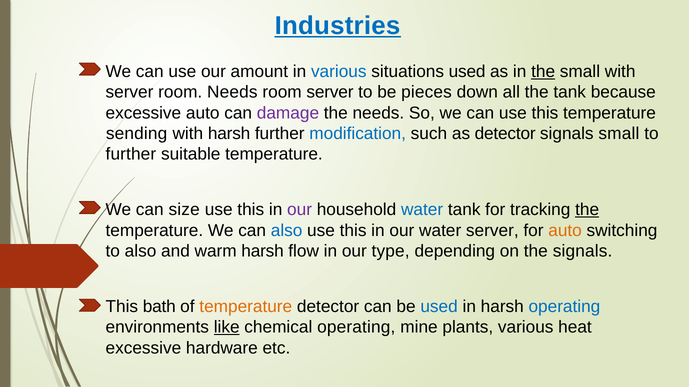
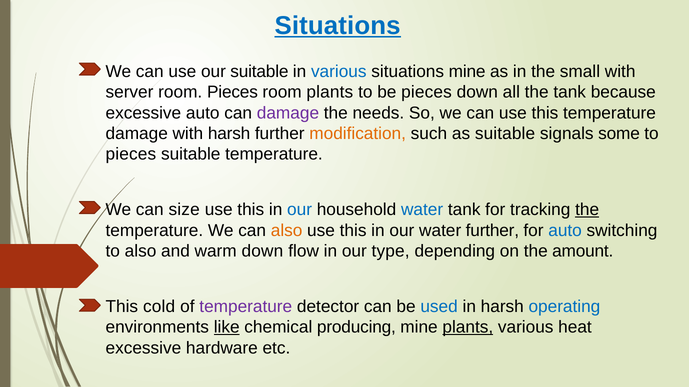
Industries: Industries -> Situations (338, 26)
our amount: amount -> suitable (259, 72)
situations used: used -> mine (467, 72)
the underline: present -> none (543, 72)
room Needs: Needs -> Pieces (232, 92)
room server: server -> plants (330, 92)
sending: sending -> damage (137, 134)
modification colour: blue -> orange (358, 134)
as detector: detector -> suitable (505, 134)
signals small: small -> some (619, 134)
further: further -> pieces (131, 154)
our colour: purple -> blue (300, 210)
also colour: blue -> orange (287, 231)
water server: server -> further (492, 231)
auto colour: orange -> blue (565, 231)
warm harsh: harsh -> down (262, 251)
the signals: signals -> amount (583, 251)
bath: bath -> cold (159, 307)
temperature colour: orange -> purple (246, 307)
chemical operating: operating -> producing (356, 328)
plants underline: none -> present (468, 328)
